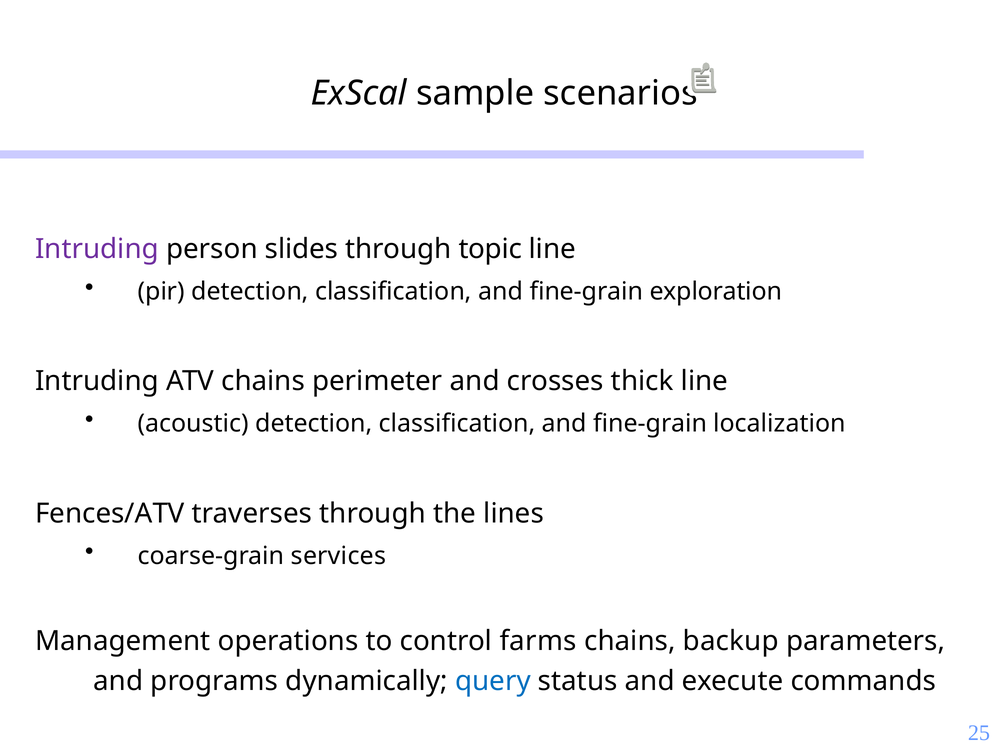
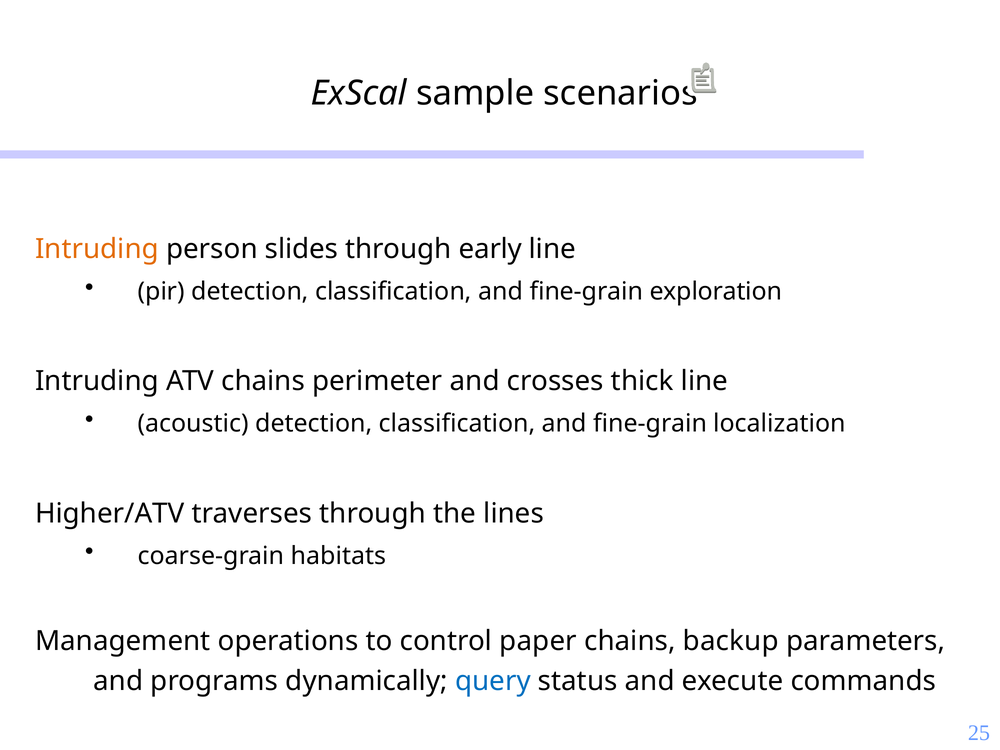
Intruding colour: purple -> orange (97, 249)
topic: topic -> early (490, 249)
Fences/ATV: Fences/ATV -> Higher/ATV (110, 513)
services: services -> habitats (339, 556)
farms: farms -> paper (538, 641)
